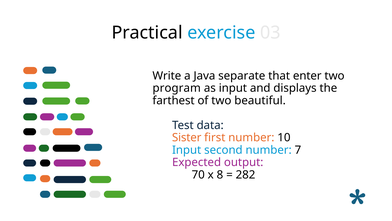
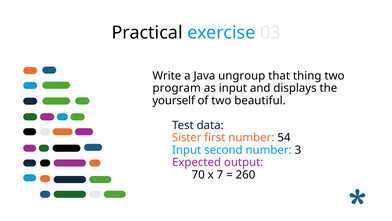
separate: separate -> ungroup (242, 76)
enter: enter -> thing (307, 76)
farthest: farthest -> yourself (174, 100)
10: 10 -> 54 (284, 137)
7: 7 -> 3 (298, 150)
8: 8 -> 7 (220, 174)
282: 282 -> 260 (246, 174)
